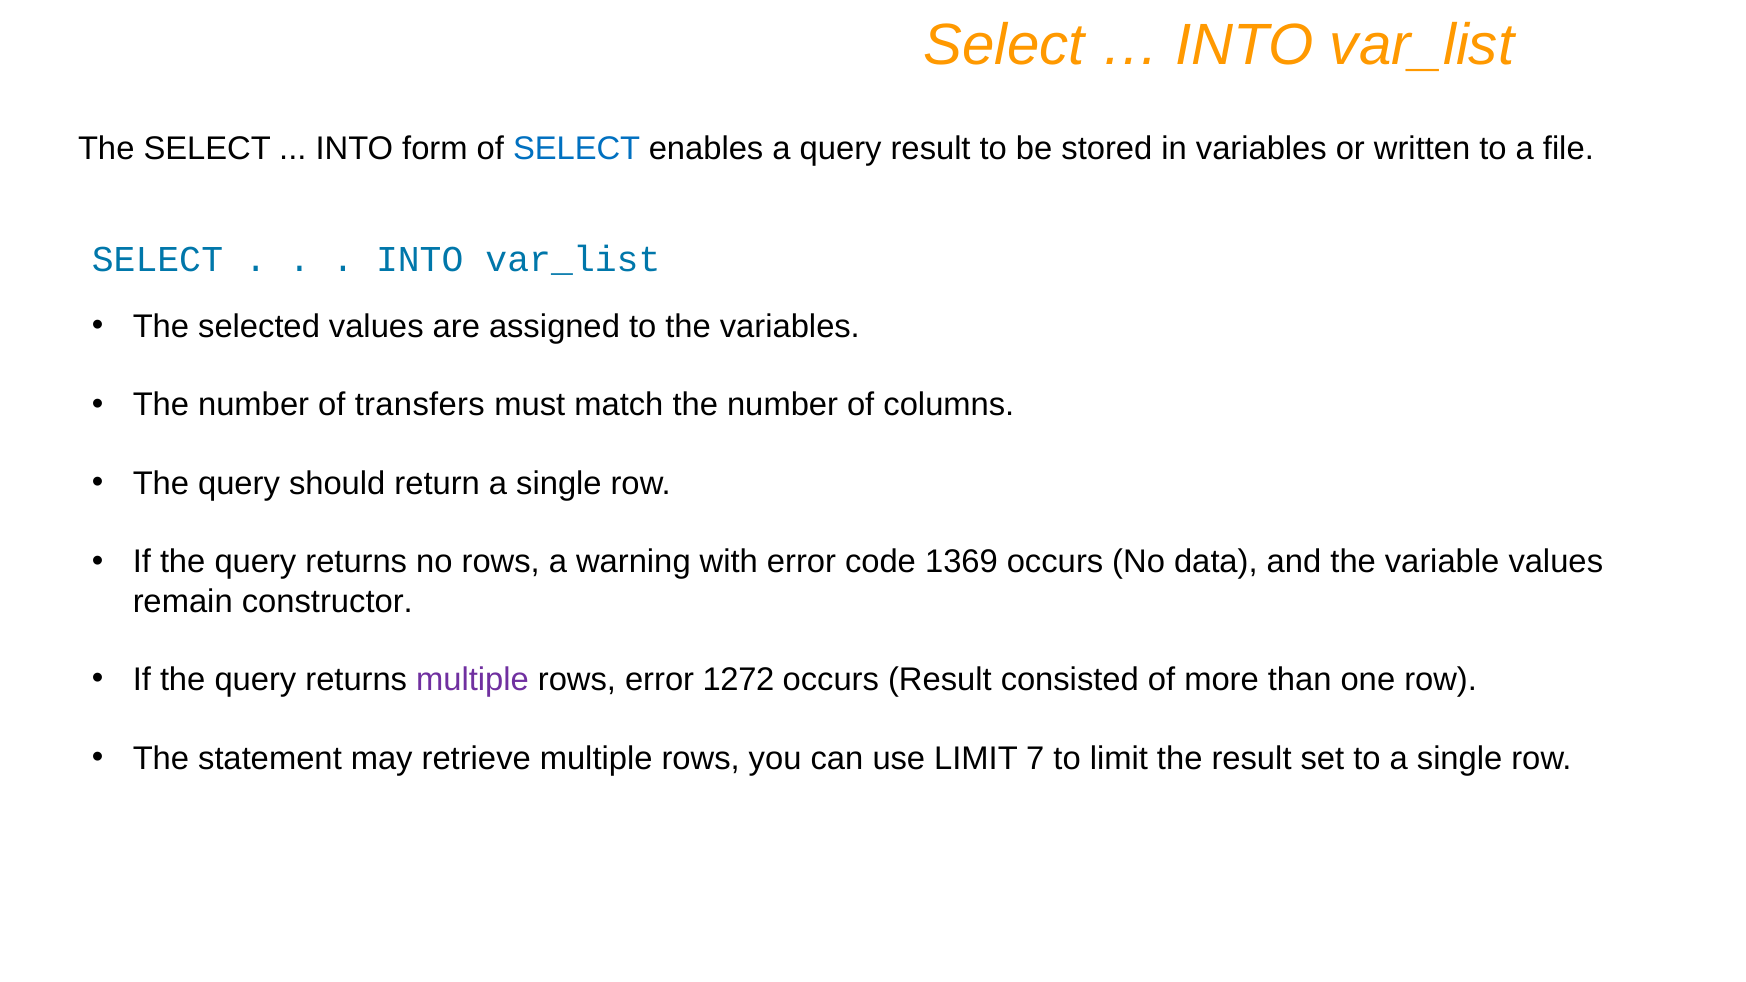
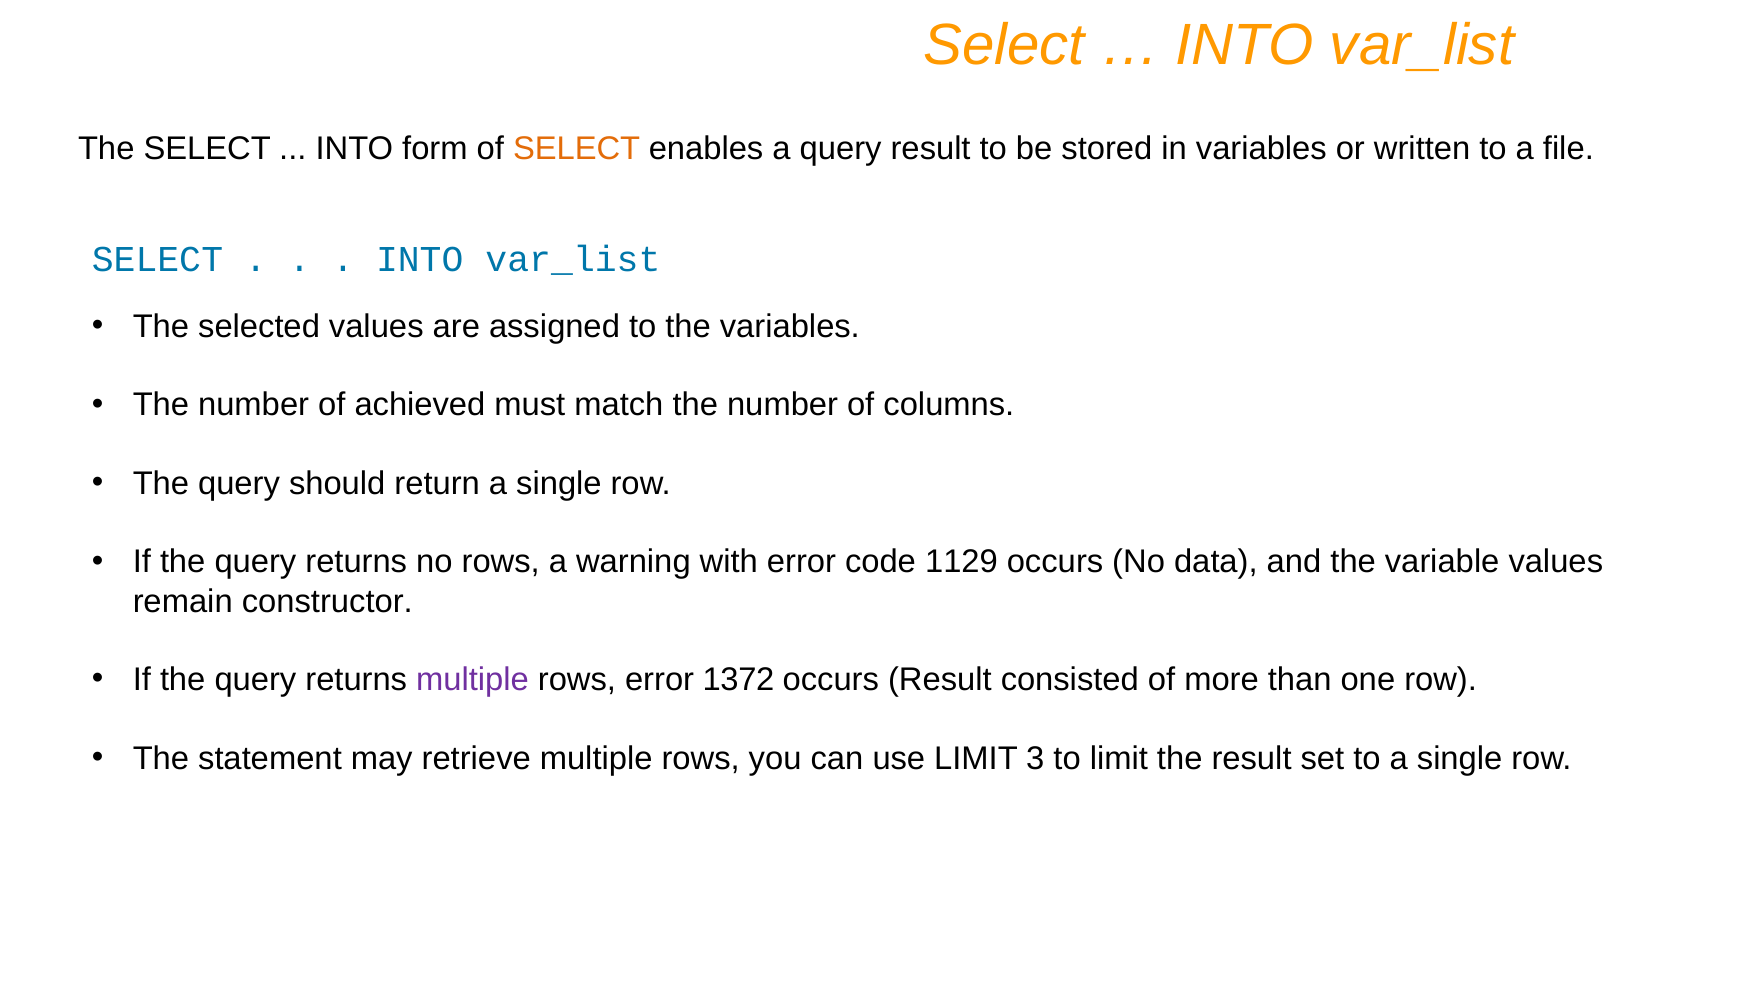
SELECT colour: blue -> orange (577, 148)
transfers: transfers -> achieved (420, 405)
1369: 1369 -> 1129 (961, 562)
1272: 1272 -> 1372 (739, 680)
7: 7 -> 3 (1035, 759)
